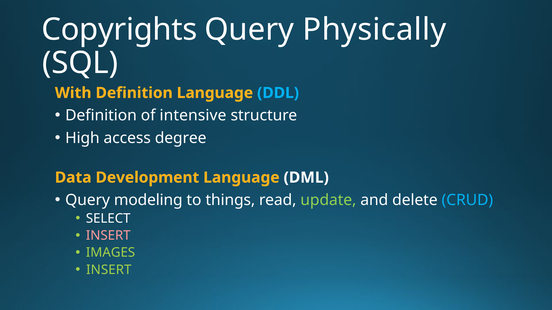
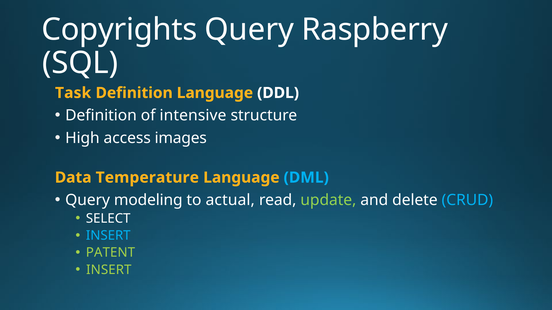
Physically: Physically -> Raspberry (375, 30)
With: With -> Task (73, 93)
DDL colour: light blue -> white (278, 93)
degree: degree -> images (181, 138)
Development: Development -> Temperature (147, 178)
DML colour: white -> light blue (306, 178)
things: things -> actual (230, 200)
INSERT colour: pink -> light blue (108, 236)
IMAGES: IMAGES -> PATENT (110, 253)
